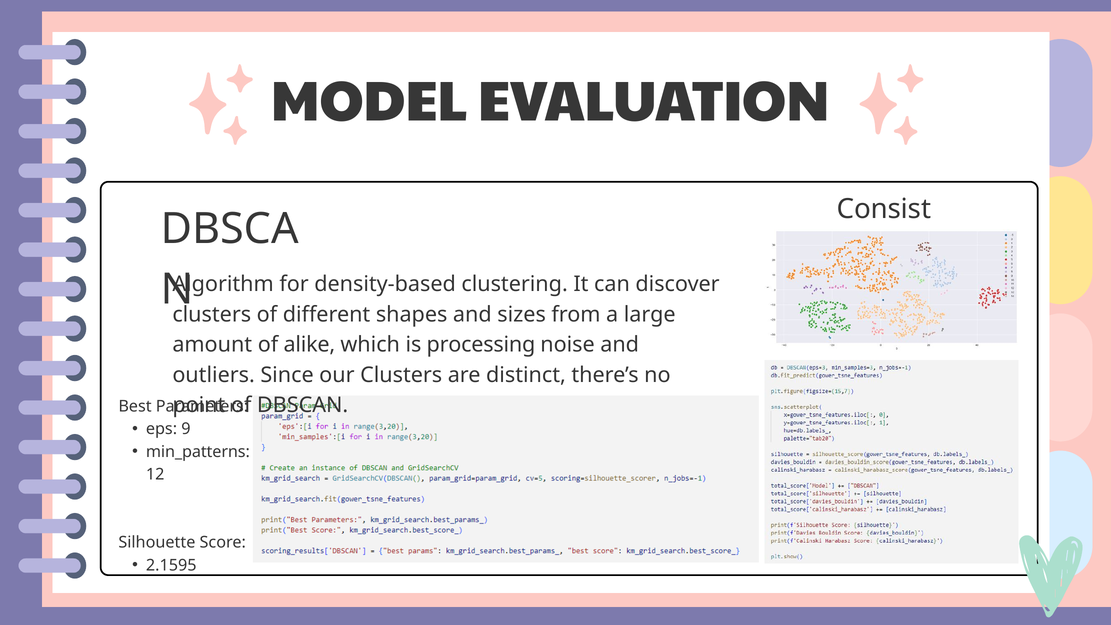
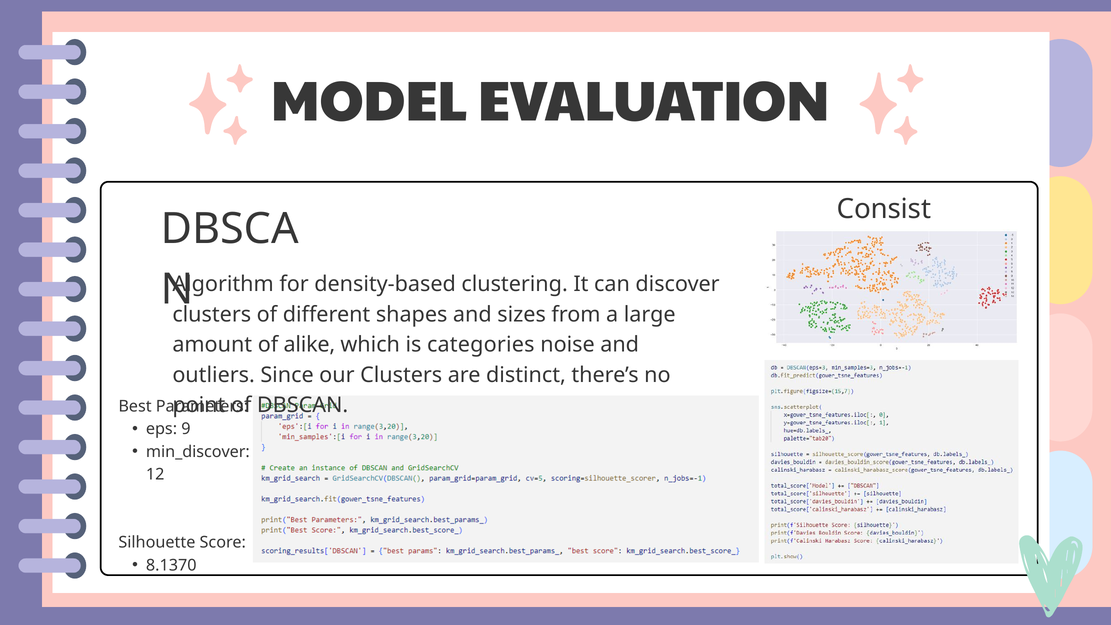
processing: processing -> categories (481, 345)
min_patterns: min_patterns -> min_discover (198, 452)
2.1595: 2.1595 -> 8.1370 (171, 565)
